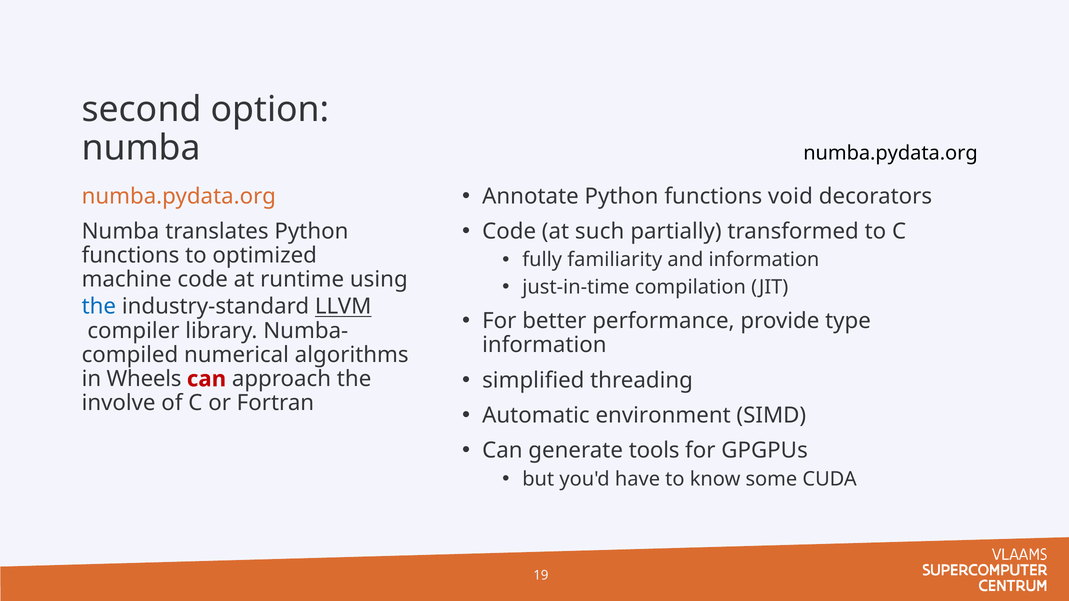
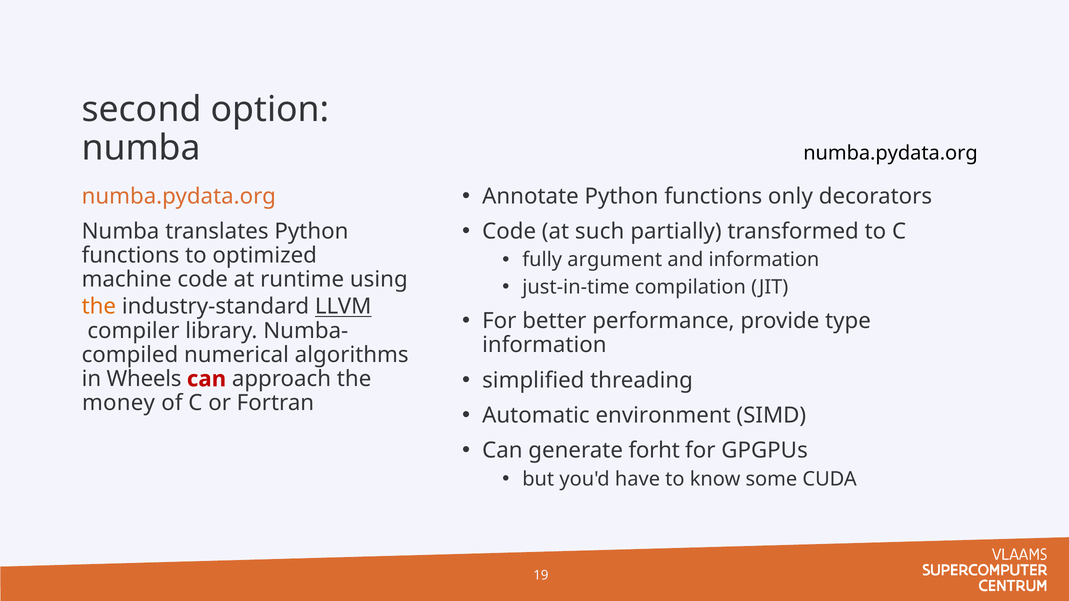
void: void -> only (790, 196)
familiarity: familiarity -> argument (615, 260)
the colour: blue -> orange (99, 306)
involve: involve -> money (118, 403)
tools: tools -> forht (654, 451)
